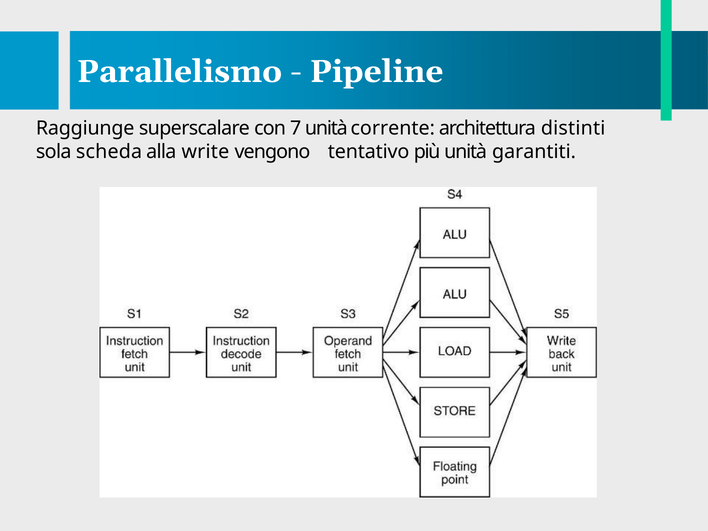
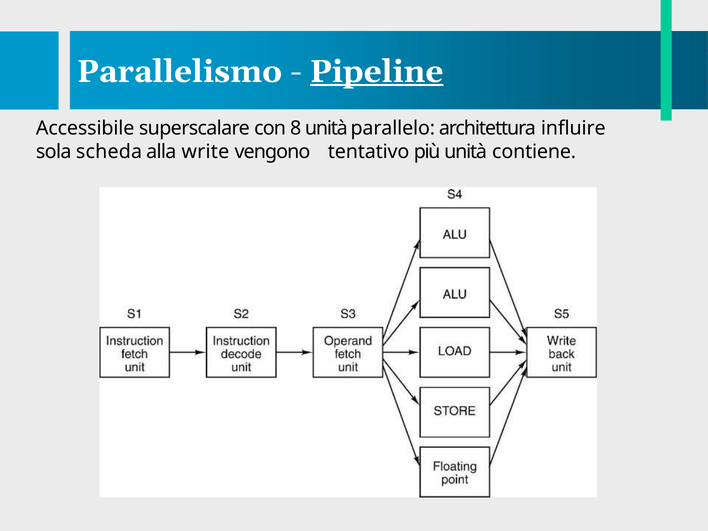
Pipeline underline: none -> present (377, 72)
Raggiunge: Raggiunge -> Accessibile (85, 128)
7: 7 -> 8 (296, 128)
corrente: corrente -> parallelo (393, 128)
distinti: distinti -> influire (573, 128)
garantiti: garantiti -> contiene (534, 152)
